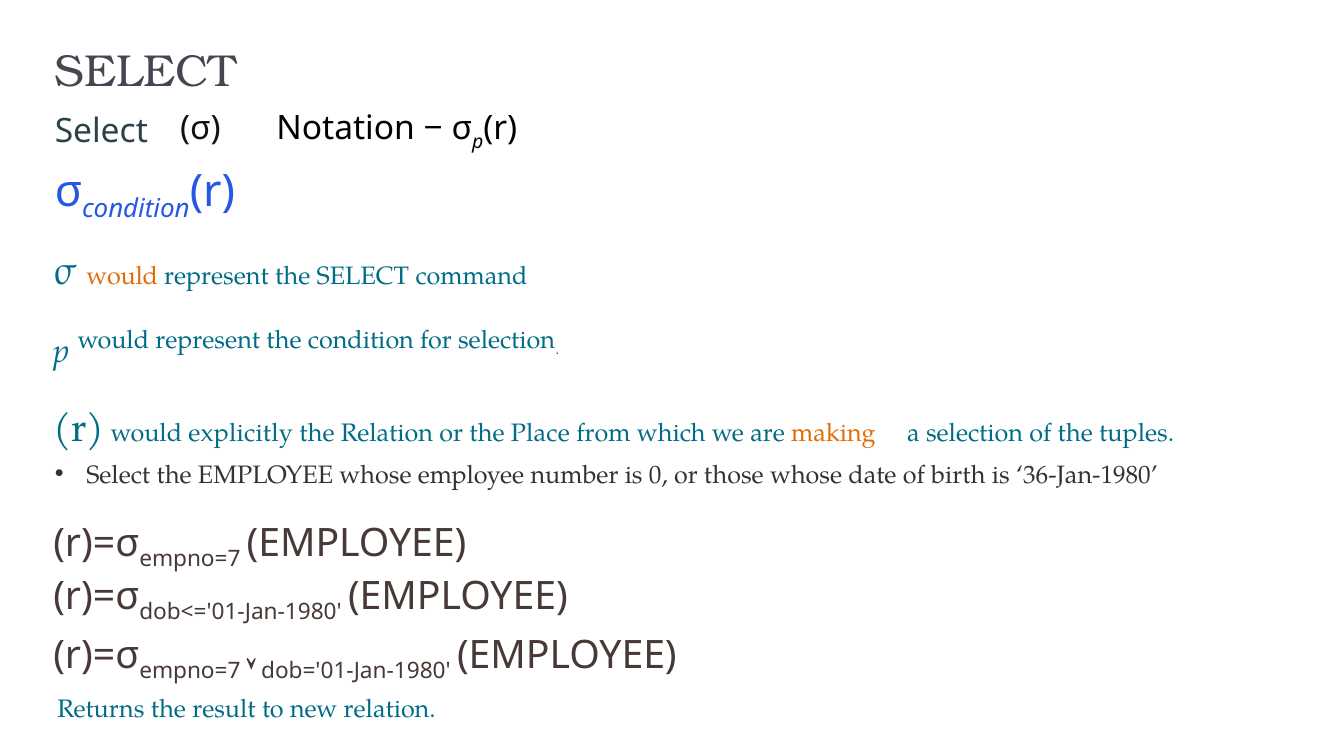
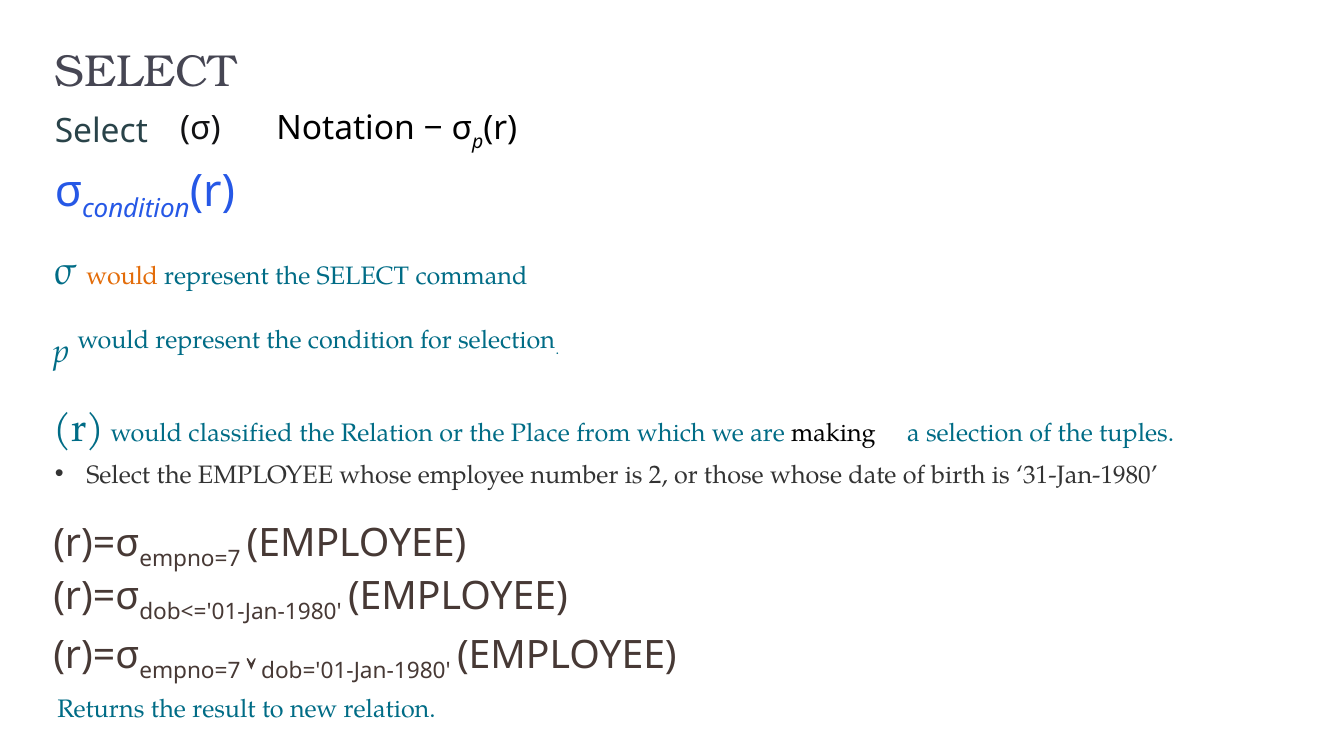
explicitly: explicitly -> classified (241, 434)
making colour: orange -> black (833, 434)
0: 0 -> 2 (658, 475)
36-Jan-1980: 36-Jan-1980 -> 31-Jan-1980 (1087, 475)
